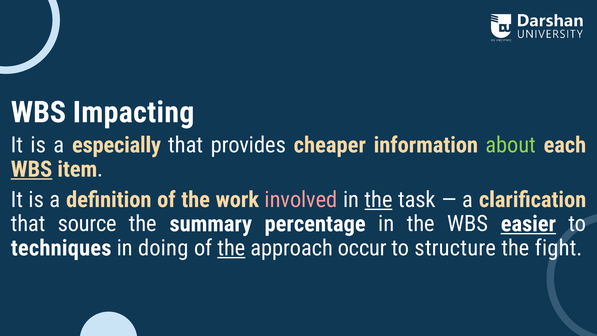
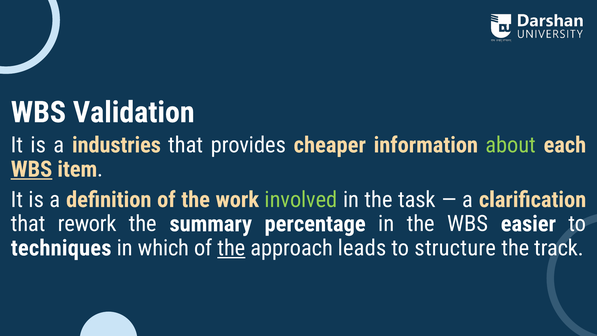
Impacting: Impacting -> Validation (134, 112)
especially: especially -> industries (116, 145)
involved colour: pink -> light green (301, 200)
the underline: present -> none (379, 200)
source: source -> rework (87, 224)
easier underline: present -> none (528, 224)
doing: doing -> which (163, 248)
occur: occur -> leads (362, 248)
fight: fight -> track (559, 248)
